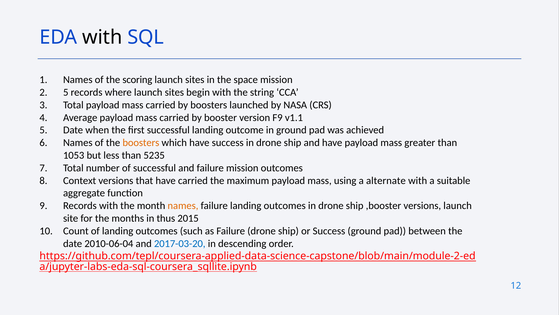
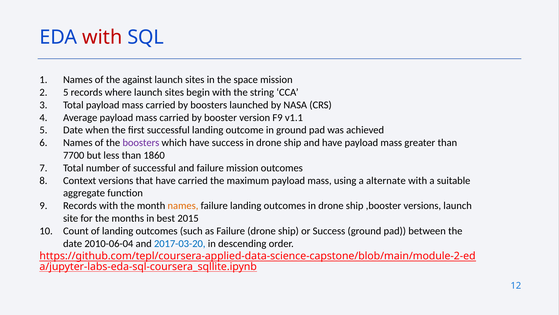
with colour: black -> red (102, 37)
scoring: scoring -> against (137, 80)
boosters colour: orange -> purple (141, 143)
1053: 1053 -> 7700 (74, 155)
5235: 5235 -> 1860 (154, 155)
thus: thus -> best (166, 218)
